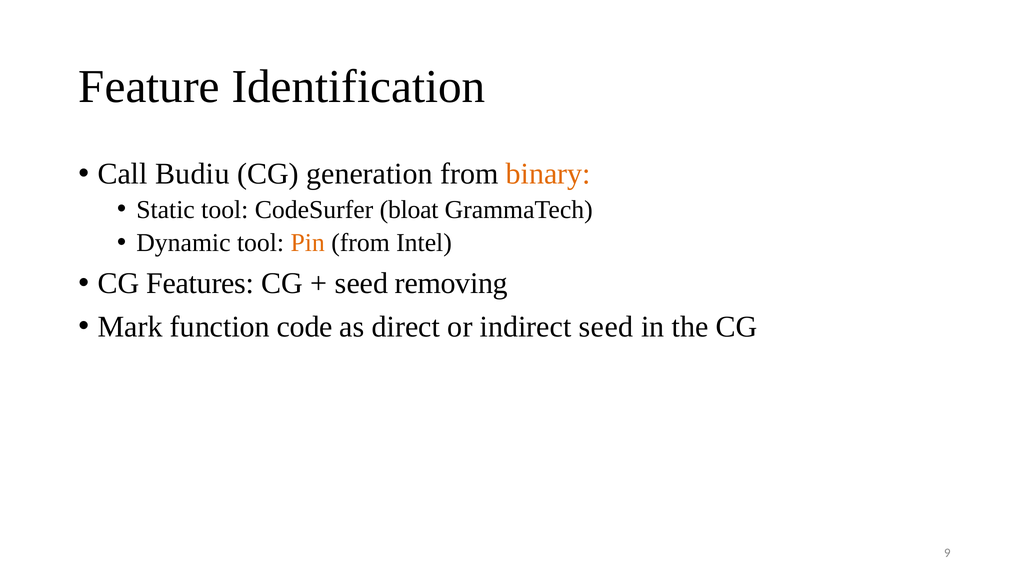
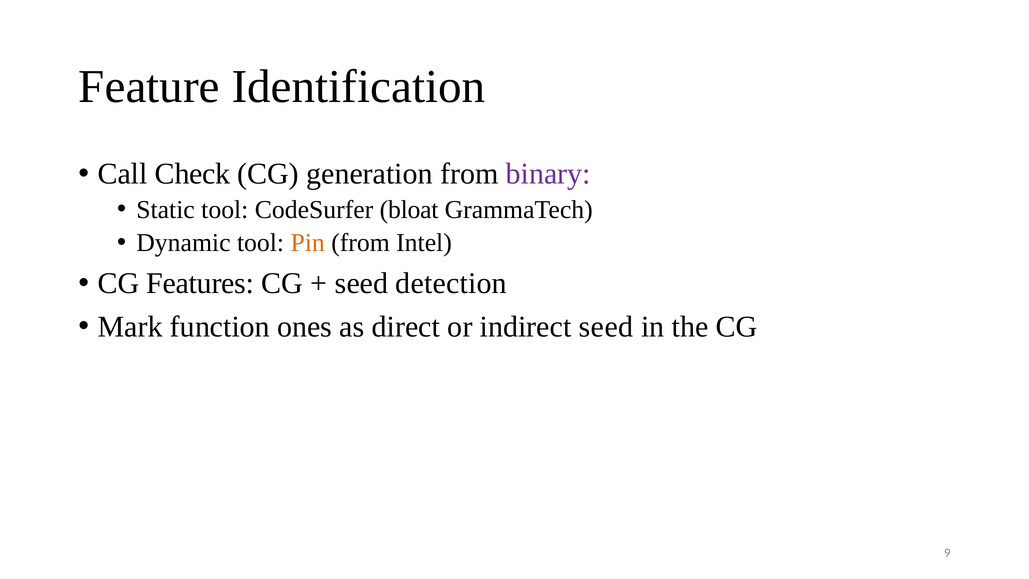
Budiu: Budiu -> Check (193, 174)
binary colour: orange -> purple (548, 174)
removing: removing -> detection (451, 283)
code: code -> ones (305, 327)
